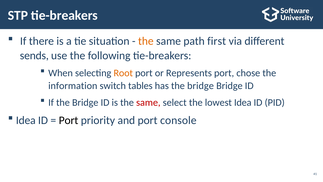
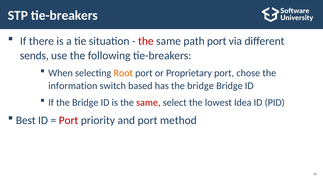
the colour: orange -> red (146, 41)
path first: first -> port (217, 41)
Represents: Represents -> Proprietary (189, 73)
tables: tables -> based (140, 86)
Idea: Idea -> Best (26, 120)
Port colour: black -> red (69, 120)
console: console -> method (178, 120)
